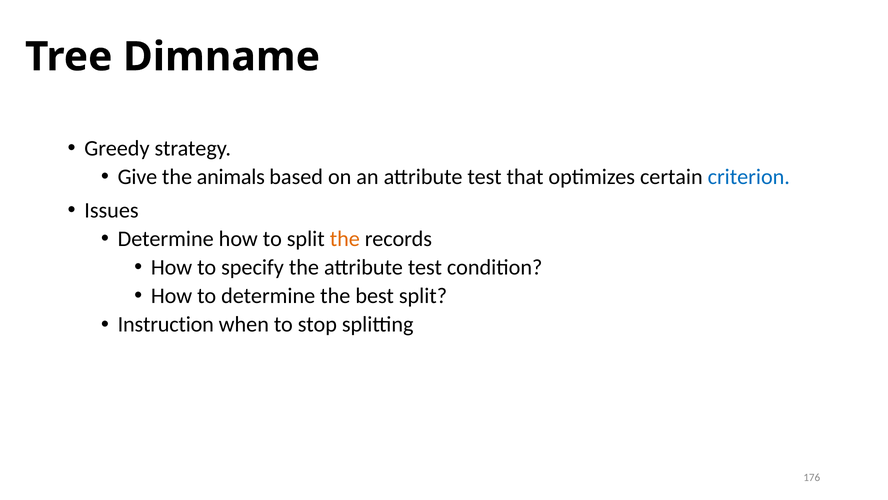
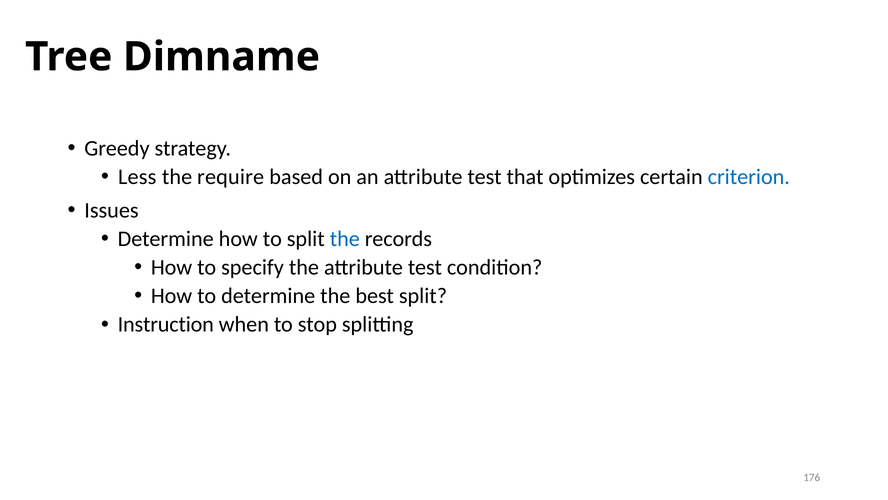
Give: Give -> Less (137, 177)
animals: animals -> require (231, 177)
the colour: orange -> blue (345, 239)
